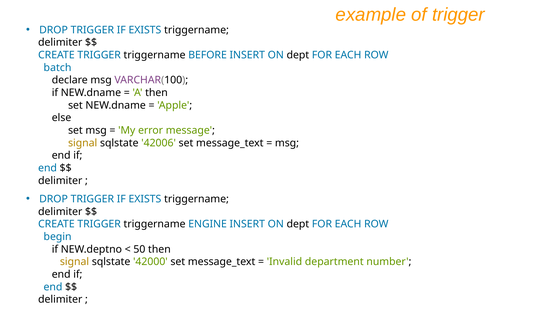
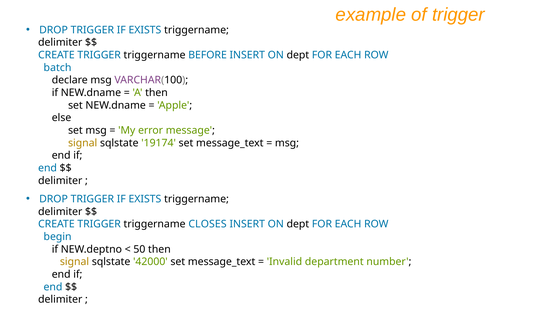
42006: 42006 -> 19174 (159, 143)
ENGINE: ENGINE -> CLOSES (208, 224)
